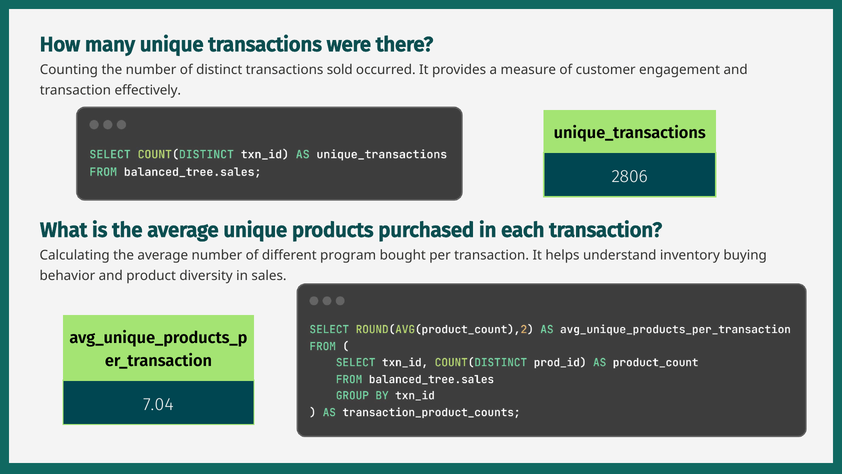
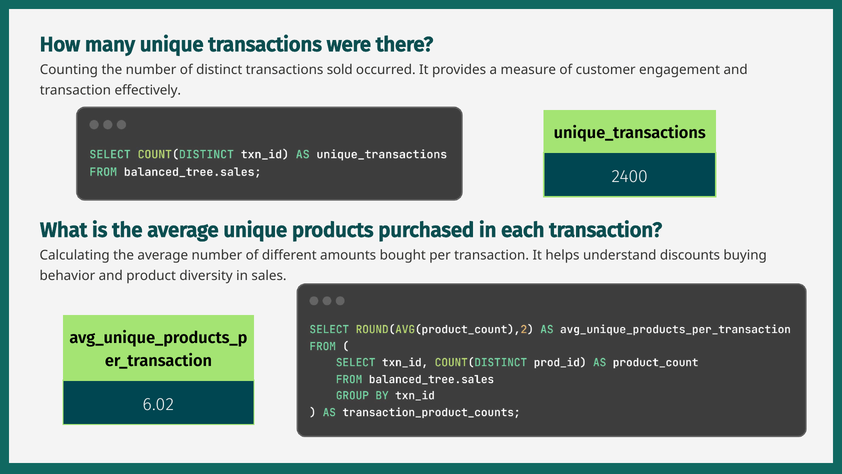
2806: 2806 -> 2400 (630, 176)
program: program -> amounts (348, 255)
inventory: inventory -> discounts (690, 255)
7.04: 7.04 -> 6.02 (158, 404)
